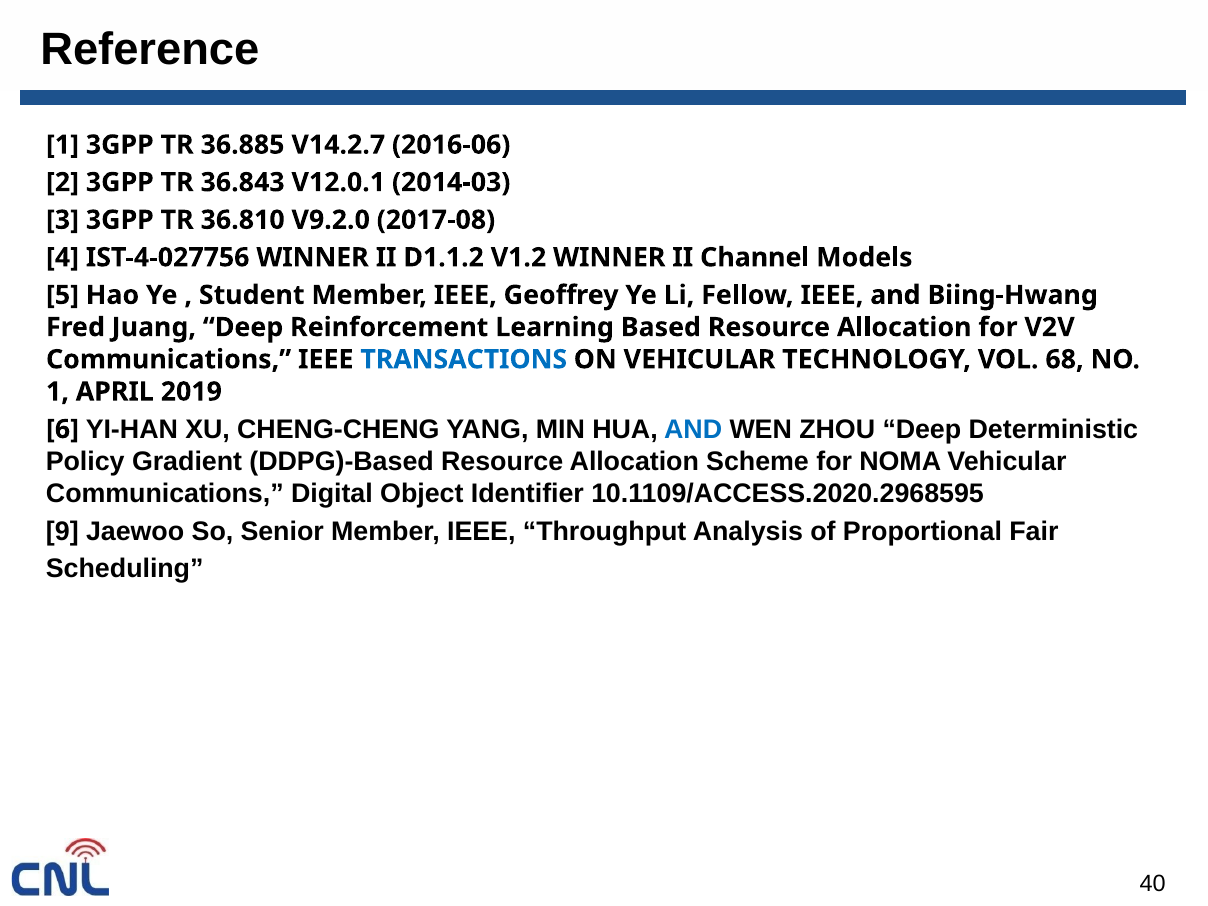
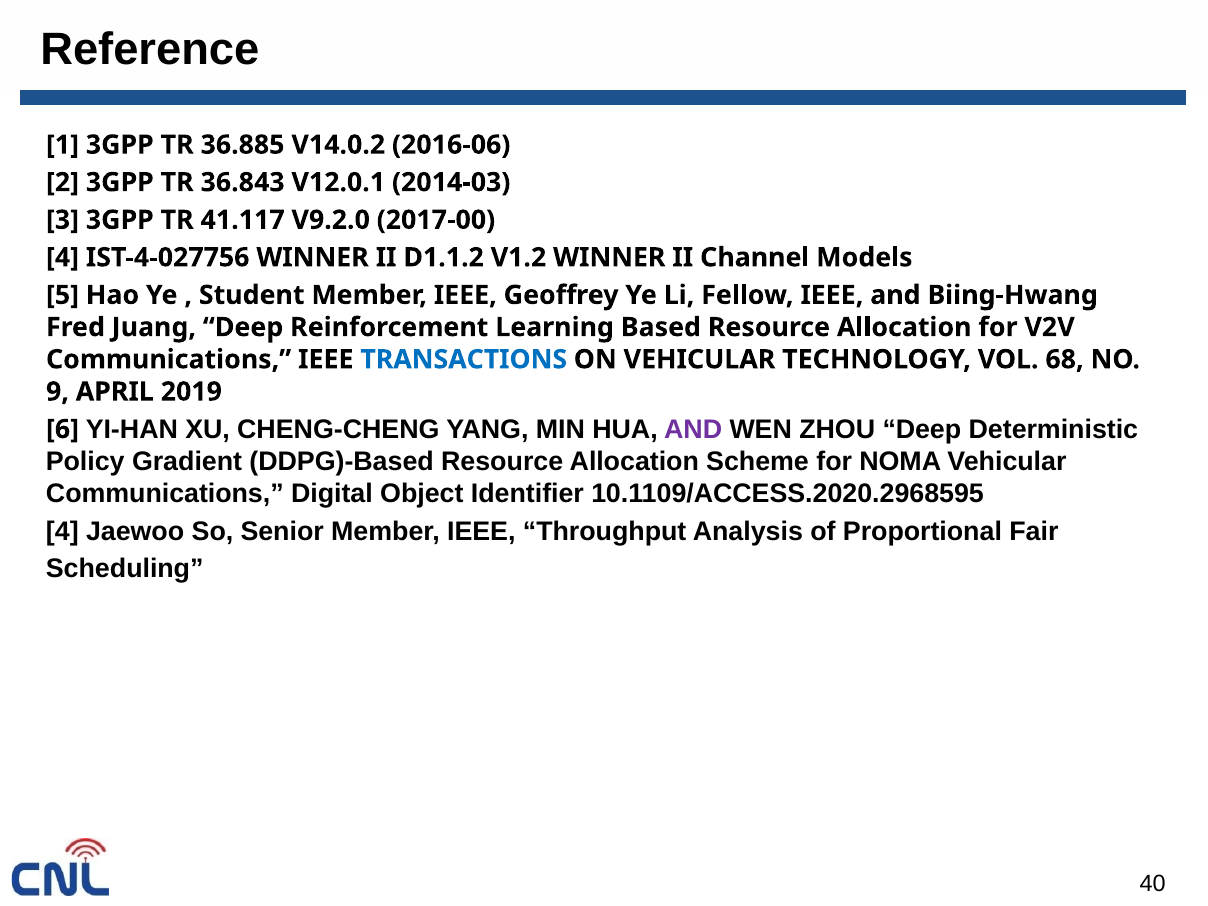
V14.2.7: V14.2.7 -> V14.0.2 (338, 145)
36.810: 36.810 -> 41.117 (243, 220)
2017-08: 2017-08 -> 2017-00 (436, 220)
1: 1 -> 9 (57, 392)
AND colour: blue -> purple (693, 429)
9: 9 -> 4 (62, 531)
